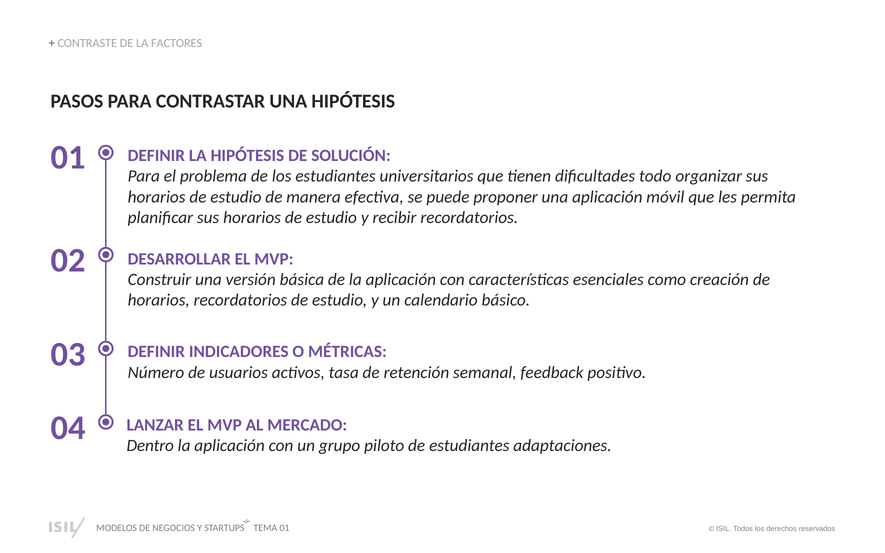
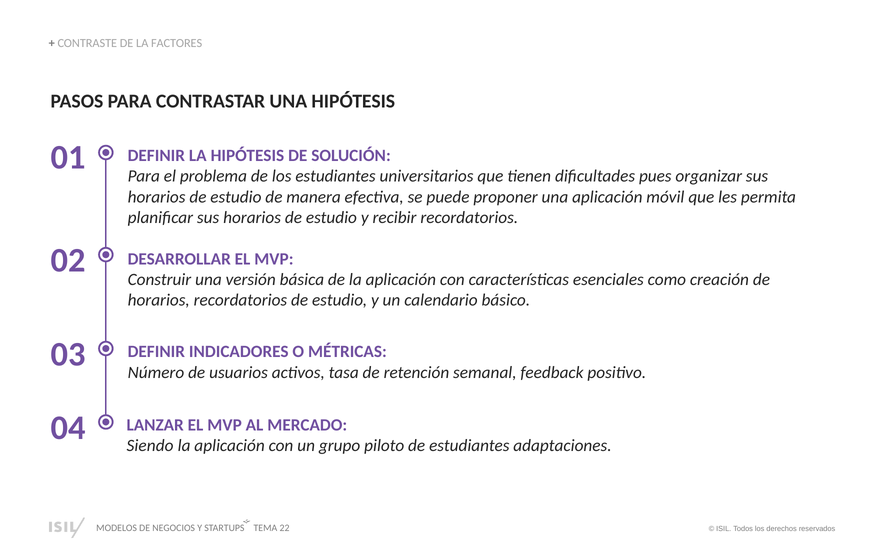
todo: todo -> pues (655, 176)
Dentro: Dentro -> Siendo (150, 446)
01: 01 -> 22 (284, 528)
